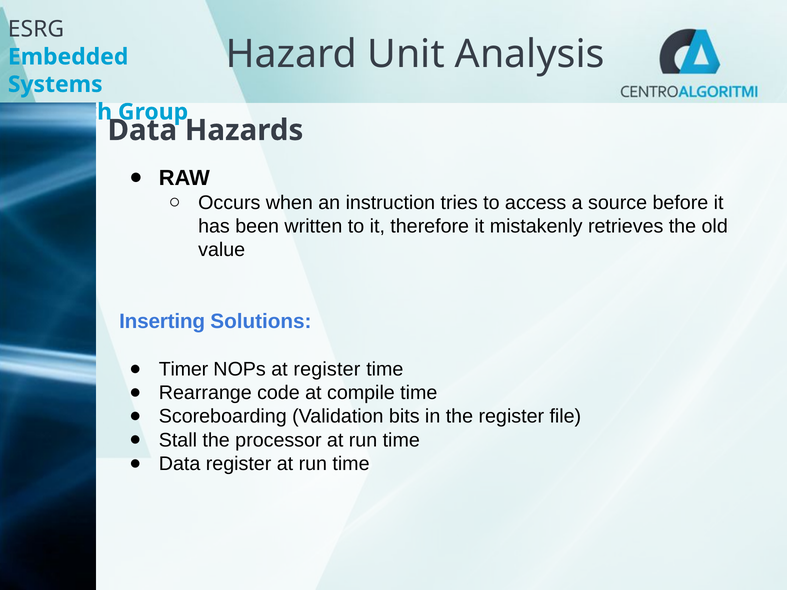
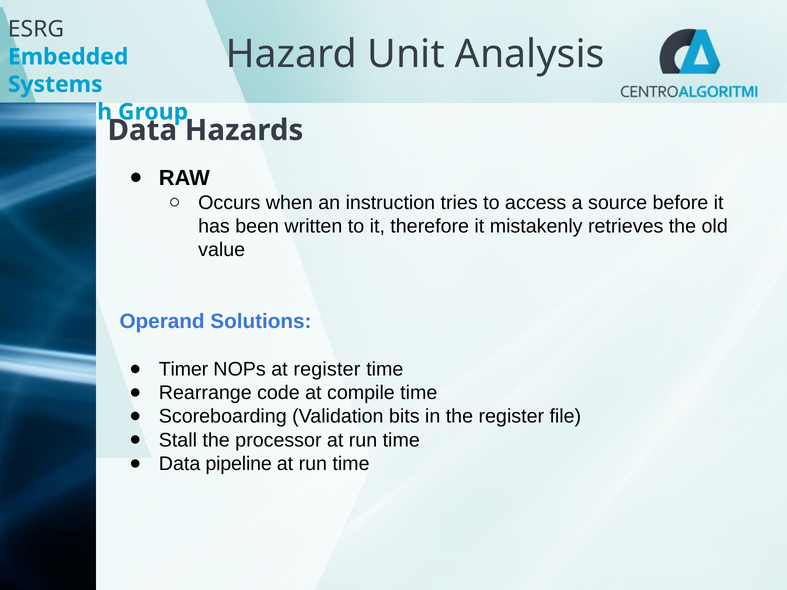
Inserting: Inserting -> Operand (162, 322)
Data register: register -> pipeline (239, 464)
